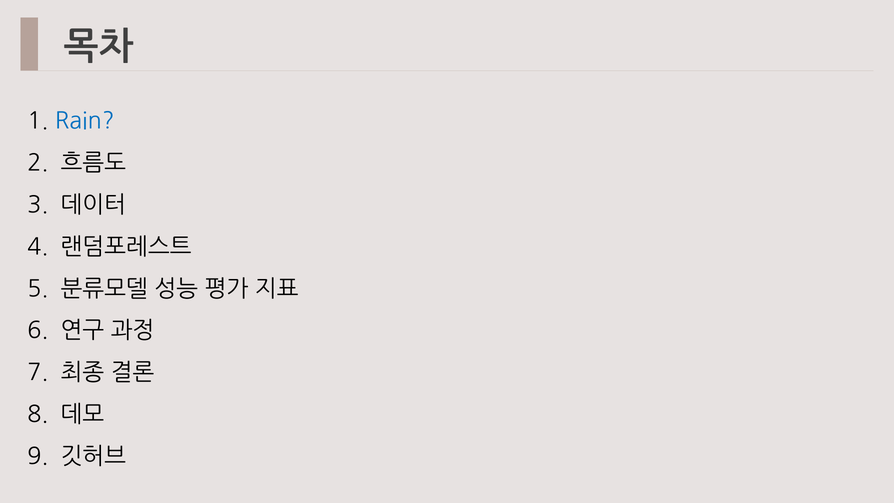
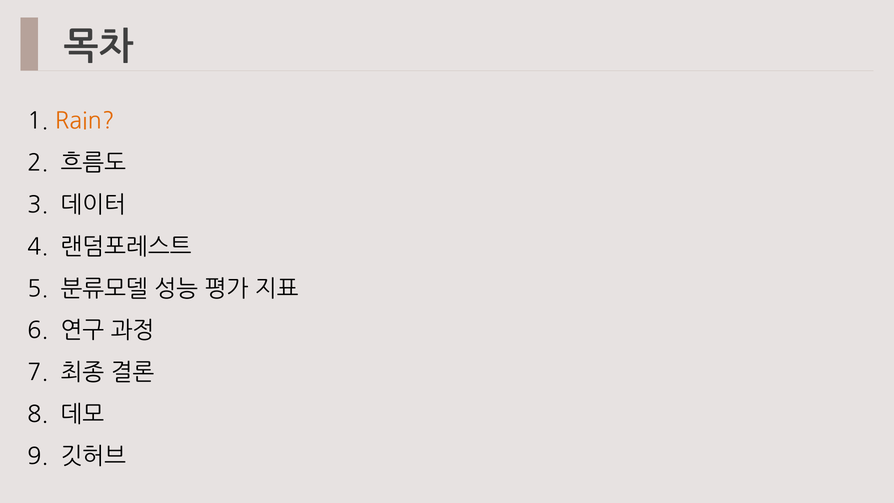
Rain colour: blue -> orange (85, 121)
